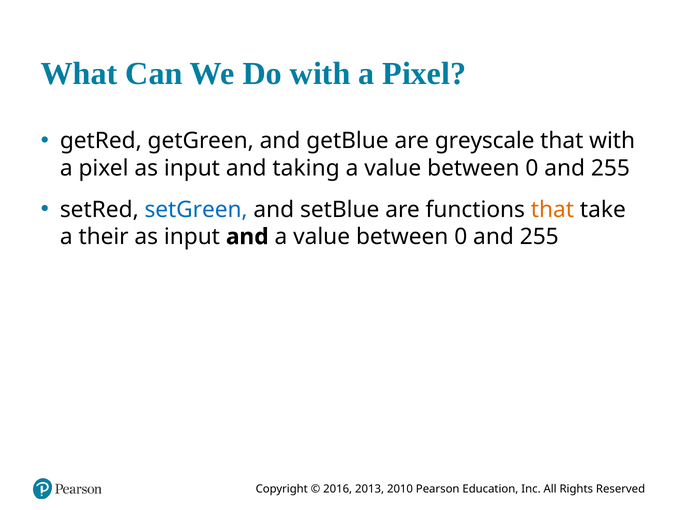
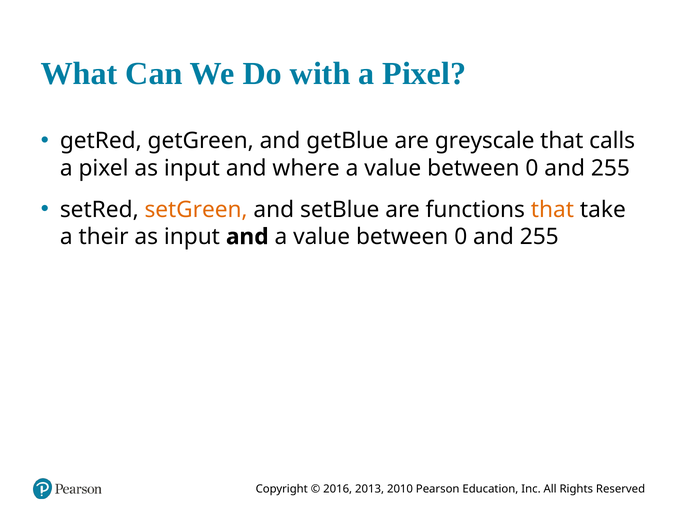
that with: with -> calls (612, 141)
taking: taking -> where (306, 168)
setGreen colour: blue -> orange (196, 210)
